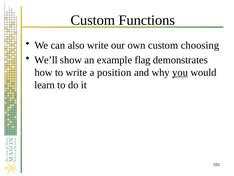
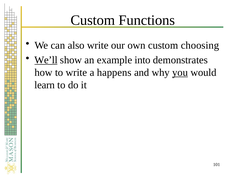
We’ll underline: none -> present (46, 60)
flag: flag -> into (143, 60)
position: position -> happens (114, 72)
